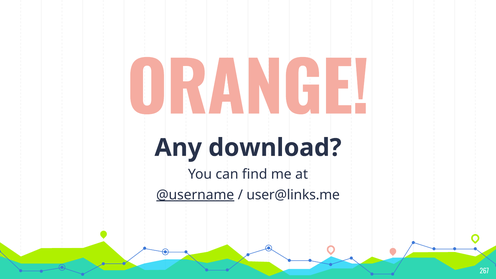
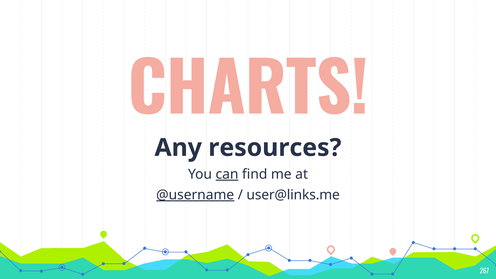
ORANGE: ORANGE -> CHARTS (248, 91)
download: download -> resources (275, 148)
can underline: none -> present (227, 174)
